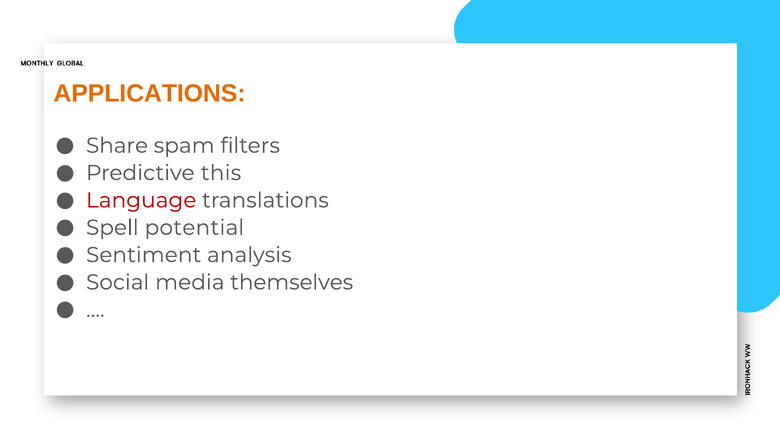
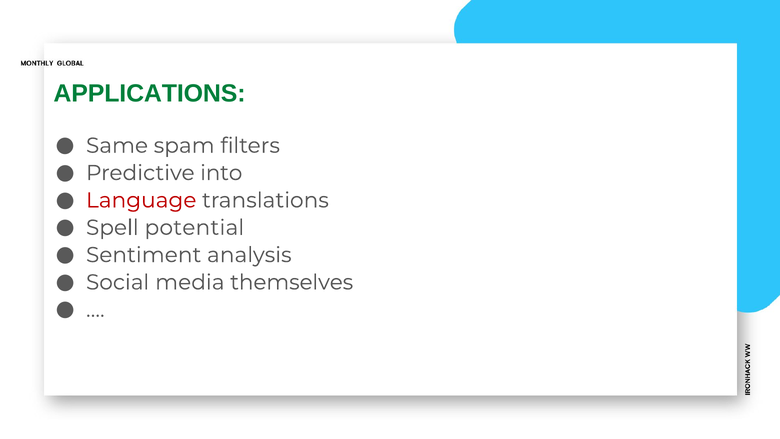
APPLICATIONS colour: orange -> green (150, 94)
Share: Share -> Same (117, 146)
this: this -> into (221, 173)
